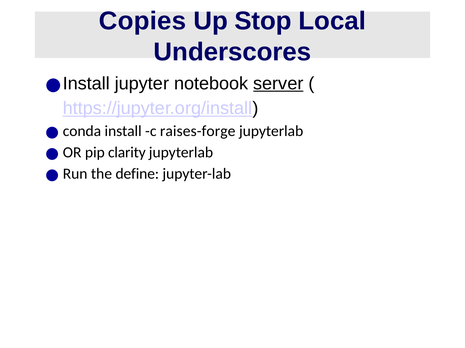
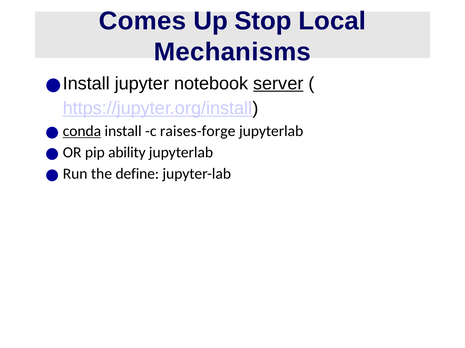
Copies: Copies -> Comes (143, 21)
Underscores: Underscores -> Mechanisms (232, 52)
conda underline: none -> present (82, 131)
clarity: clarity -> ability (127, 153)
